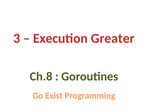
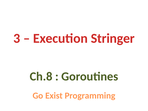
Greater: Greater -> Stringer (113, 38)
